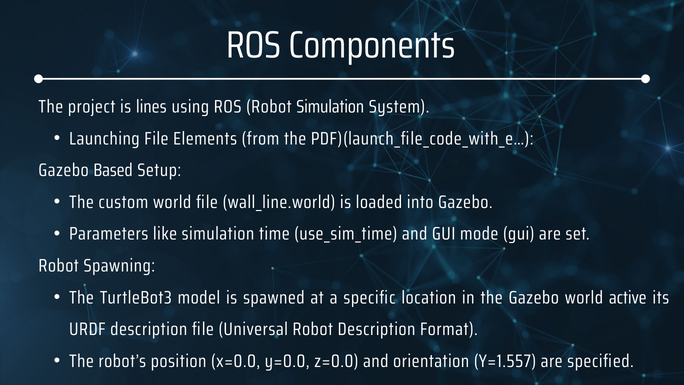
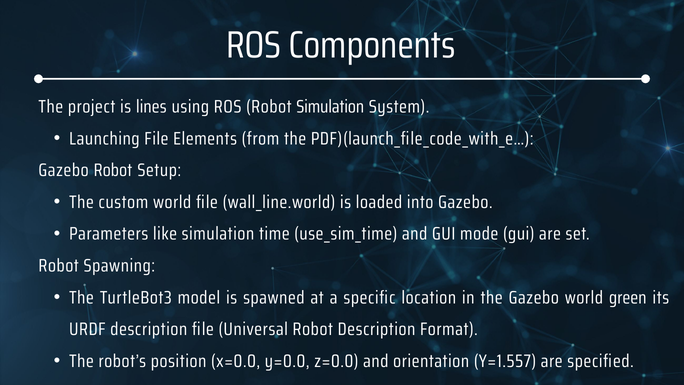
Gazebo Based: Based -> Robot (113, 170)
active: active -> green (628, 297)
